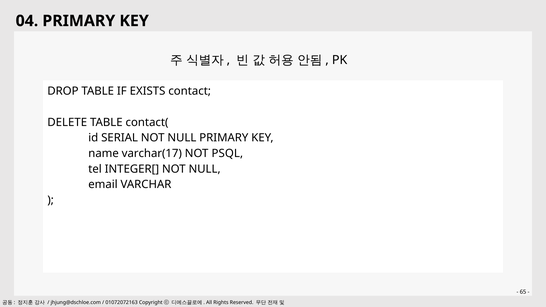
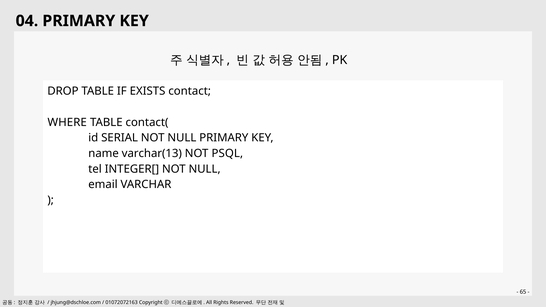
DELETE: DELETE -> WHERE (67, 122)
varchar(17: varchar(17 -> varchar(13 (152, 153)
